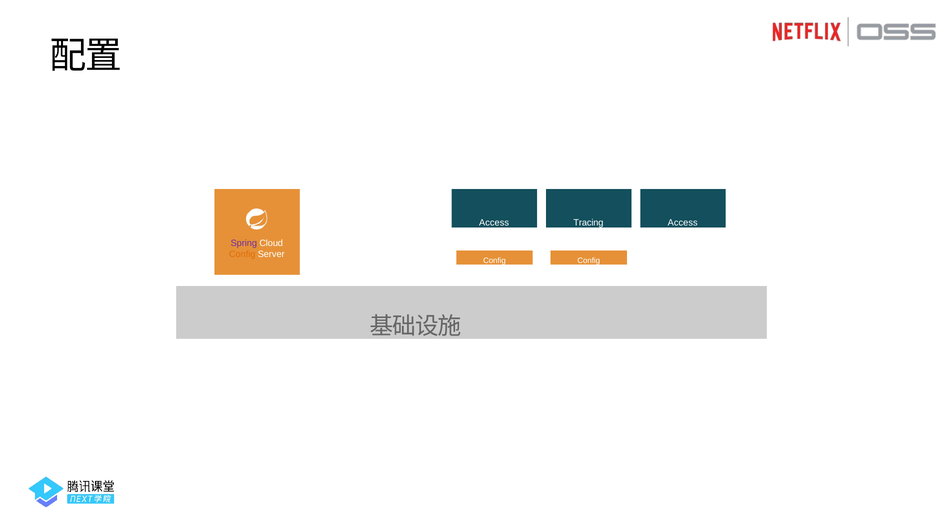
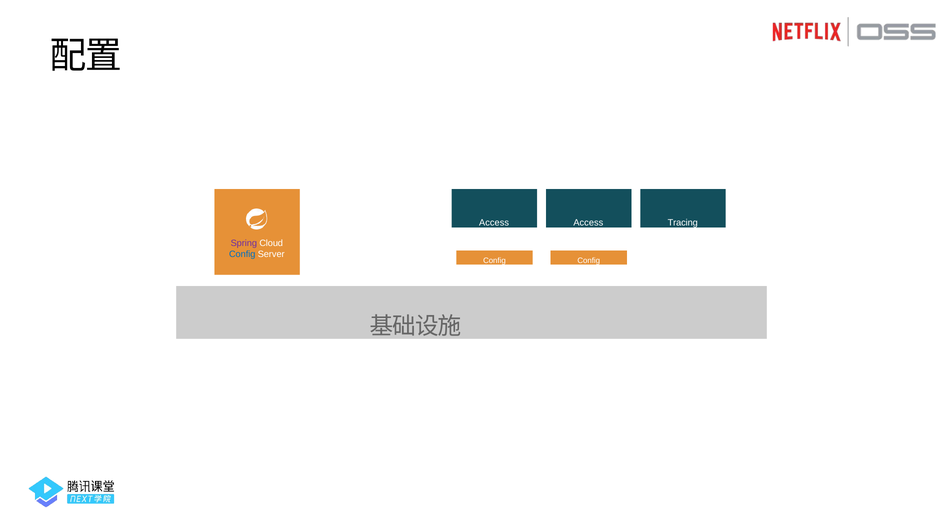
Tracing: Tracing -> Access (588, 223)
Access: Access -> Tracing (683, 223)
Config colour: orange -> blue (242, 255)
